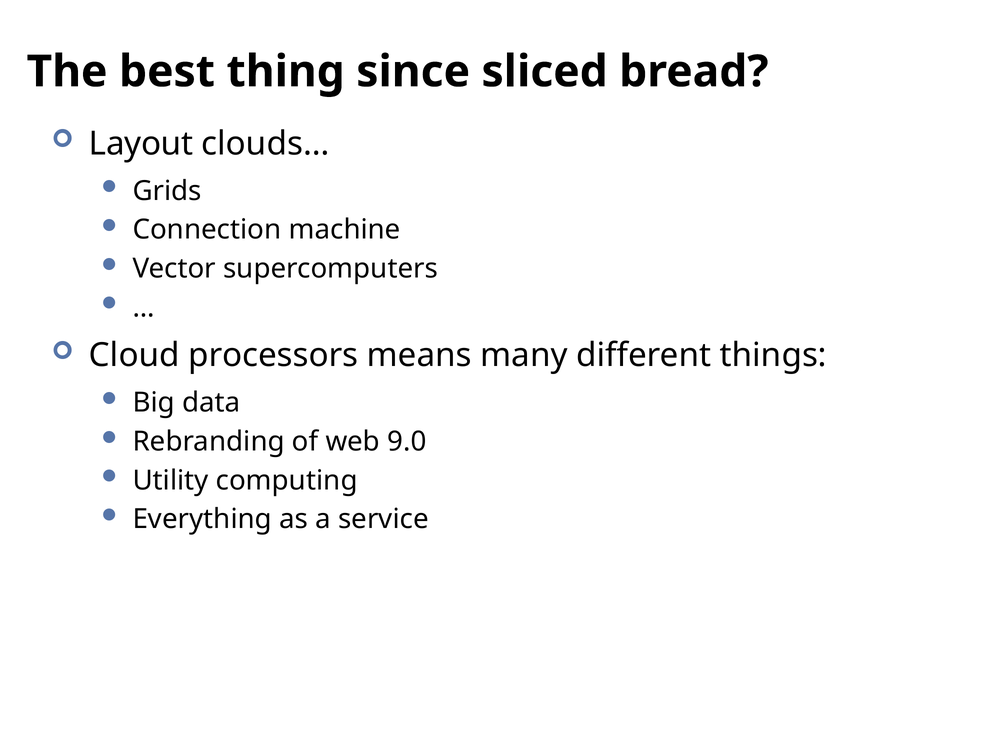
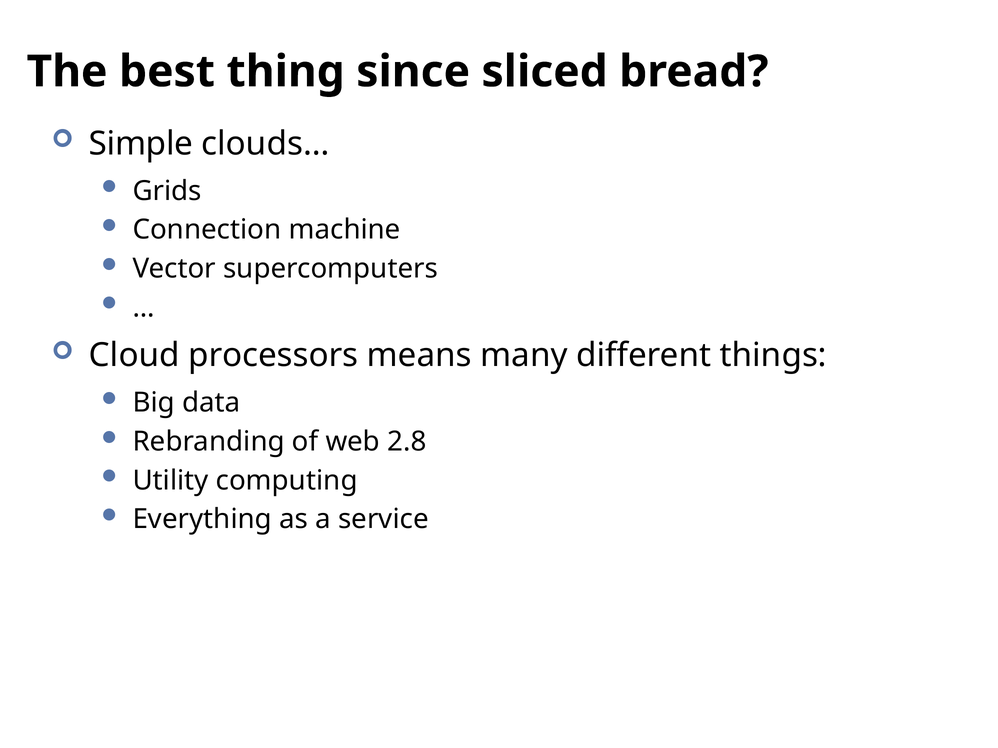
Layout: Layout -> Simple (141, 144)
9.0: 9.0 -> 2.8 (407, 442)
